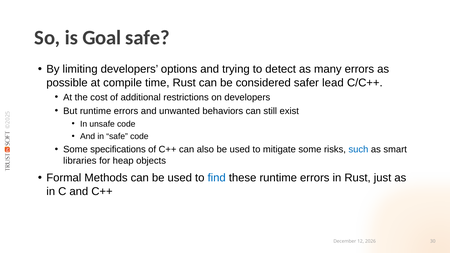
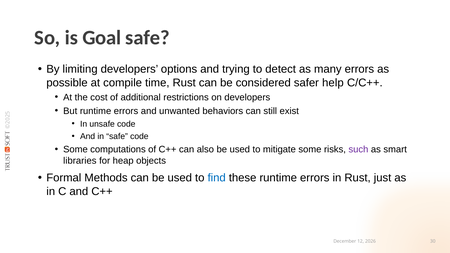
lead: lead -> help (333, 83)
specifications: specifications -> computations (118, 150)
such colour: blue -> purple (358, 150)
